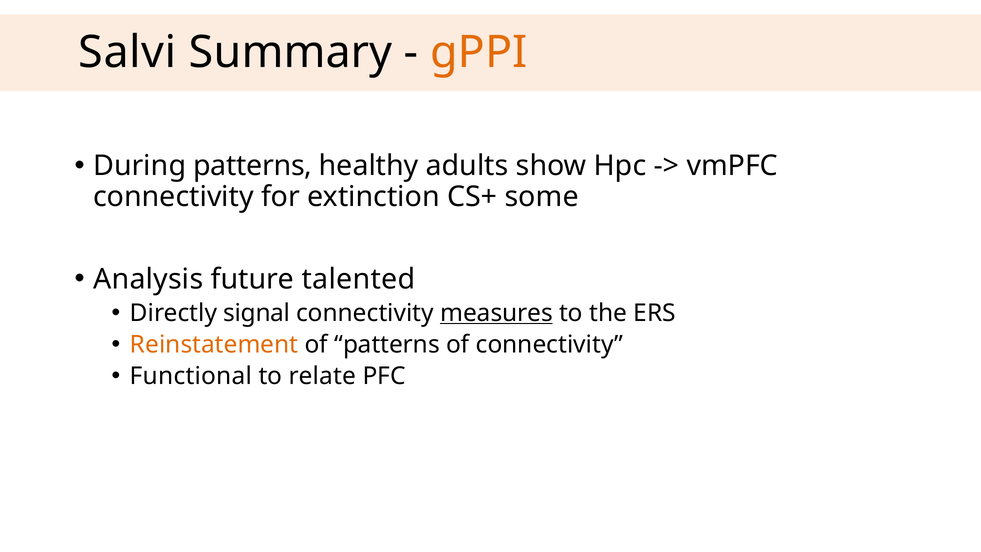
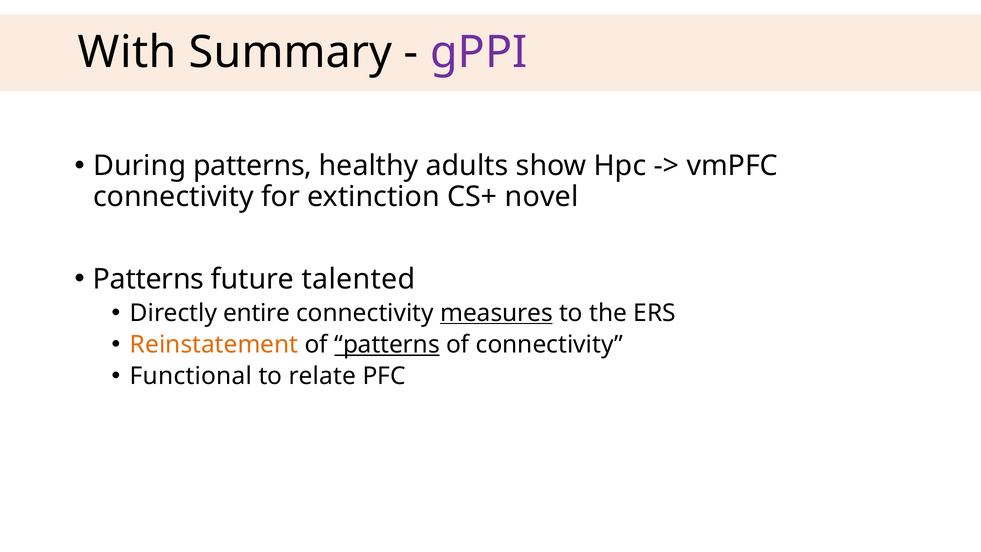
Salvi: Salvi -> With (127, 53)
gPPI colour: orange -> purple (479, 53)
some: some -> novel (542, 197)
Analysis: Analysis -> Patterns (148, 279)
signal: signal -> entire (257, 313)
patterns underline: none -> present (387, 344)
